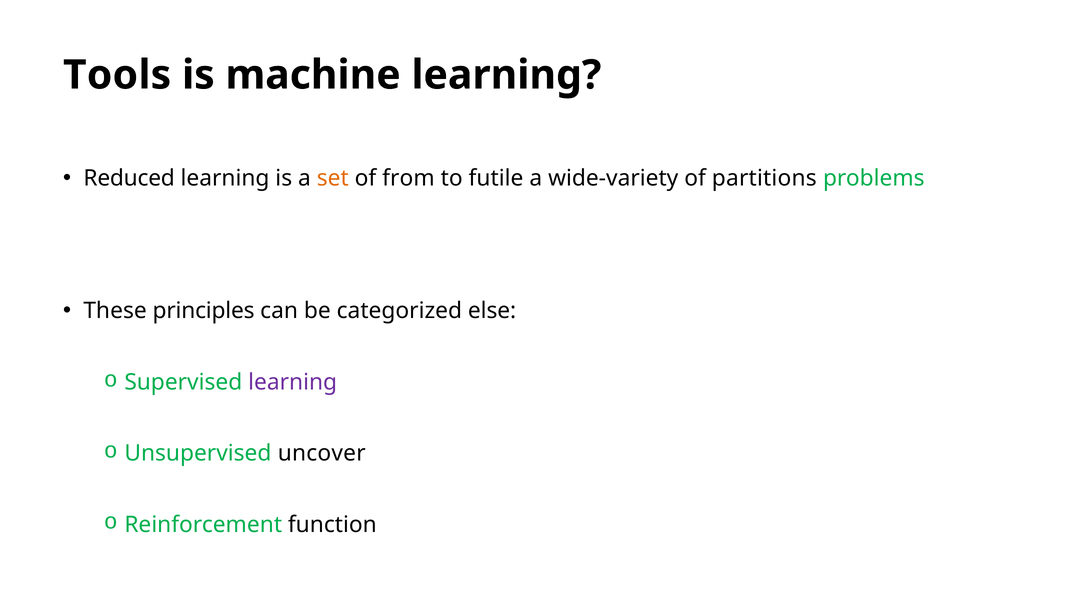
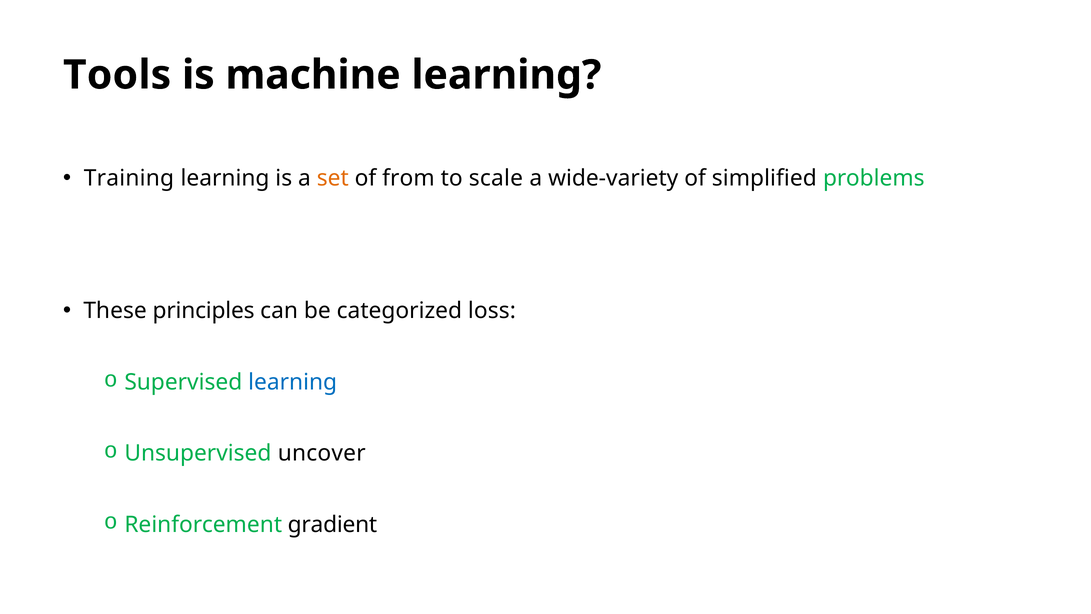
Reduced: Reduced -> Training (129, 178)
futile: futile -> scale (496, 178)
partitions: partitions -> simplified (764, 178)
else: else -> loss (492, 311)
learning colour: purple -> blue (293, 382)
function: function -> gradient (332, 524)
